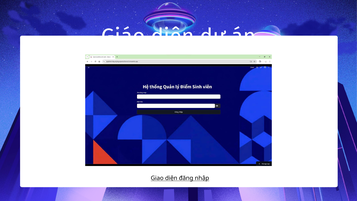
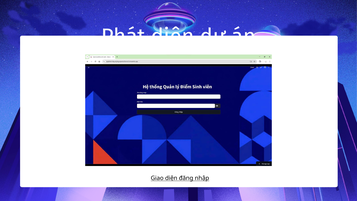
Giáo: Giáo -> Phát (123, 36)
